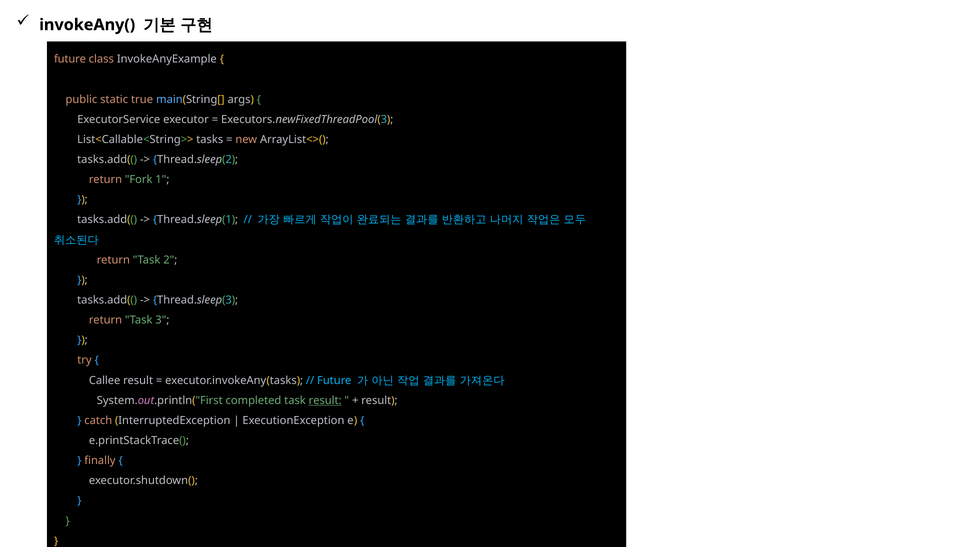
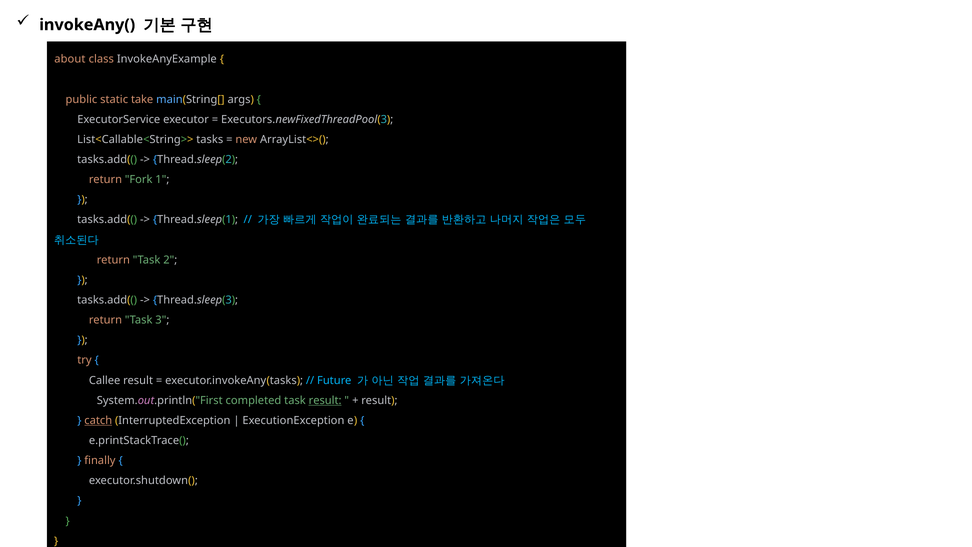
future: future -> about (70, 59)
true: true -> take (142, 99)
catch underline: none -> present (98, 420)
